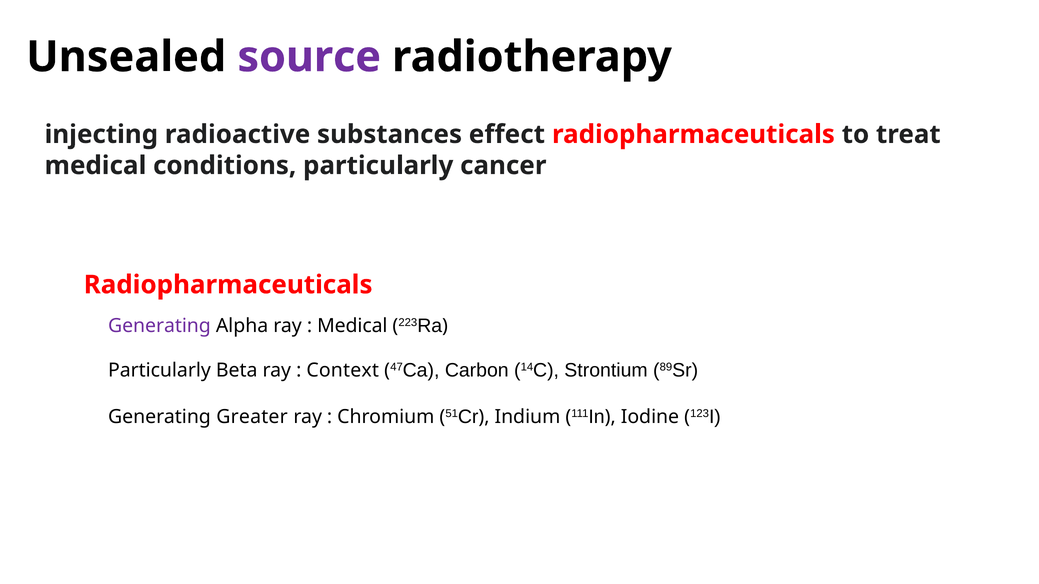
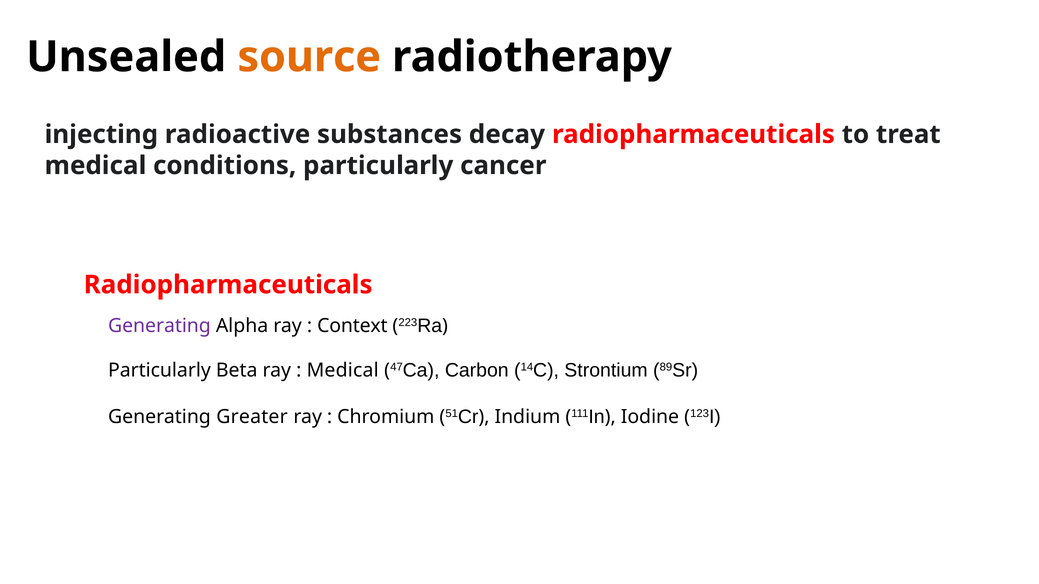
source colour: purple -> orange (309, 57)
effect: effect -> decay (507, 134)
Medical: Medical -> Context (352, 326)
Context: Context -> Medical (343, 371)
